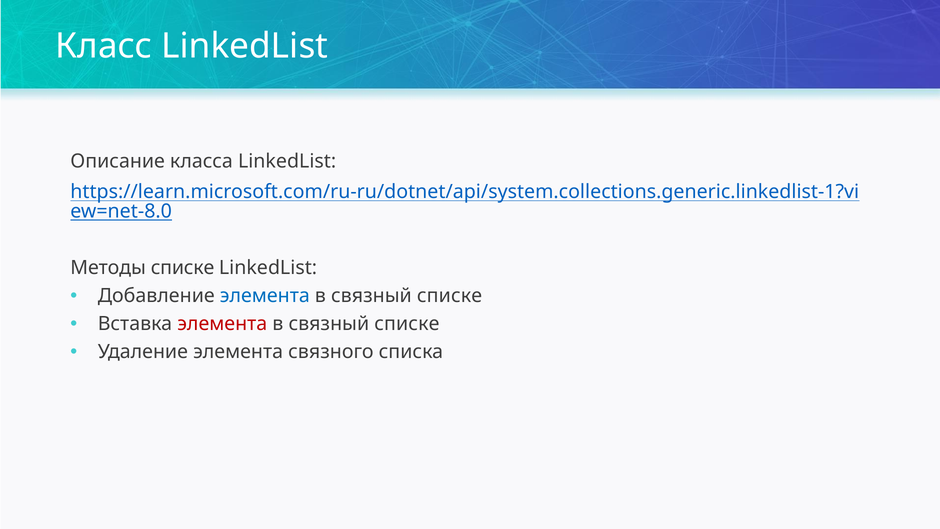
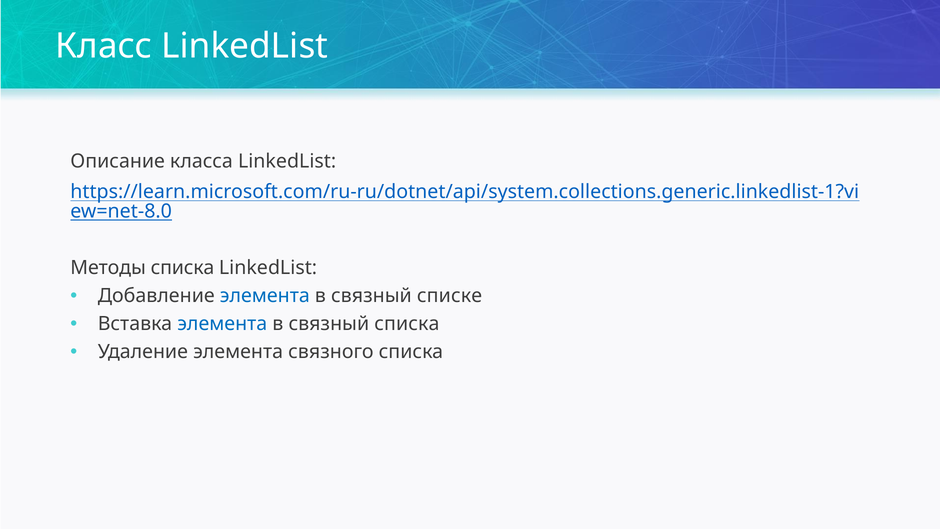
Методы списке: списке -> списка (183, 268)
элемента colour: red -> blue (222, 324)
списке: списке -> списка (407, 324)
